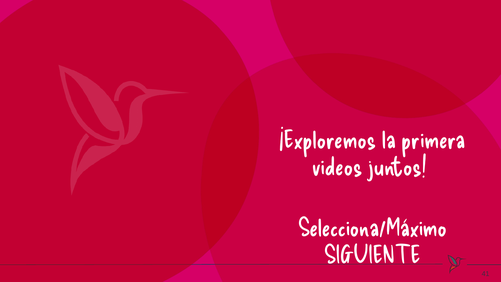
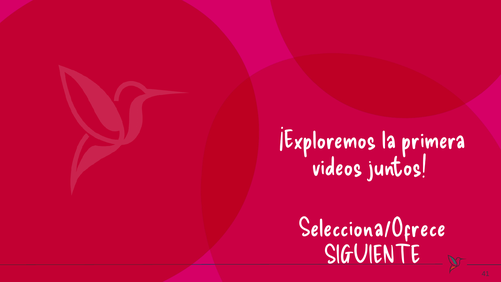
Selecciona/Máximo: Selecciona/Máximo -> Selecciona/Ofrece (372, 228)
